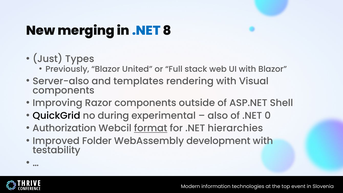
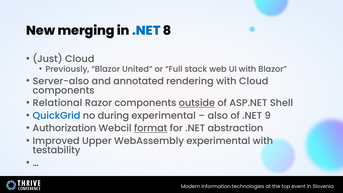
Types: Types -> Cloud (80, 59)
templates: templates -> annotated (139, 81)
with Visual: Visual -> Cloud (254, 81)
Improving: Improving -> Relational (57, 103)
outside underline: none -> present (197, 103)
QuickGrid colour: black -> blue (56, 116)
0: 0 -> 9 (268, 116)
hierarchies: hierarchies -> abstraction (235, 128)
Folder: Folder -> Upper (97, 141)
WebAssembly development: development -> experimental (218, 141)
